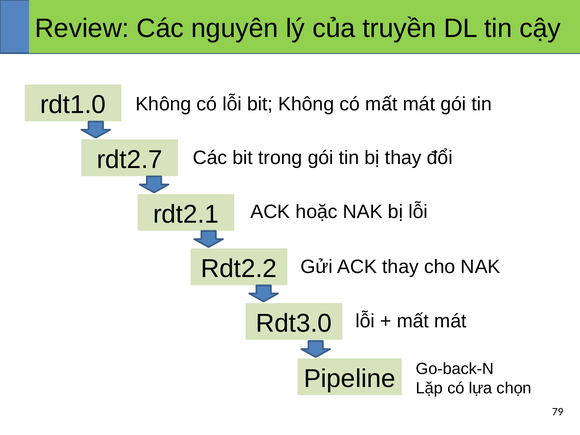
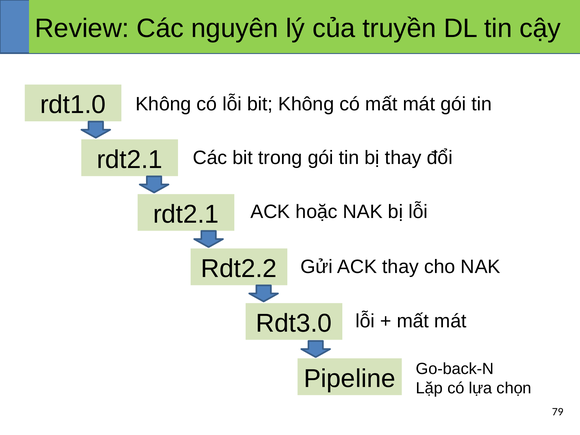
rdt2.7: rdt2.7 -> rdt2.1 (130, 160)
